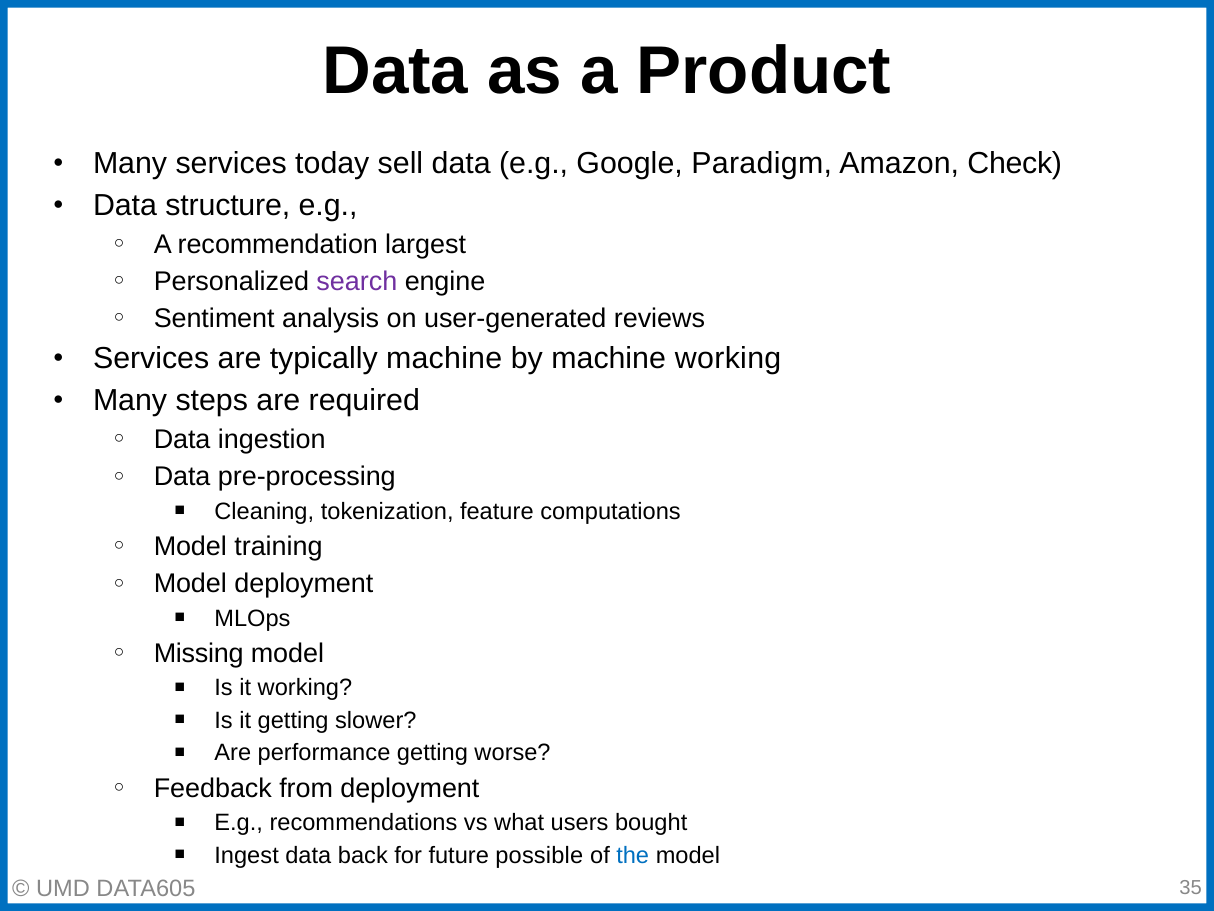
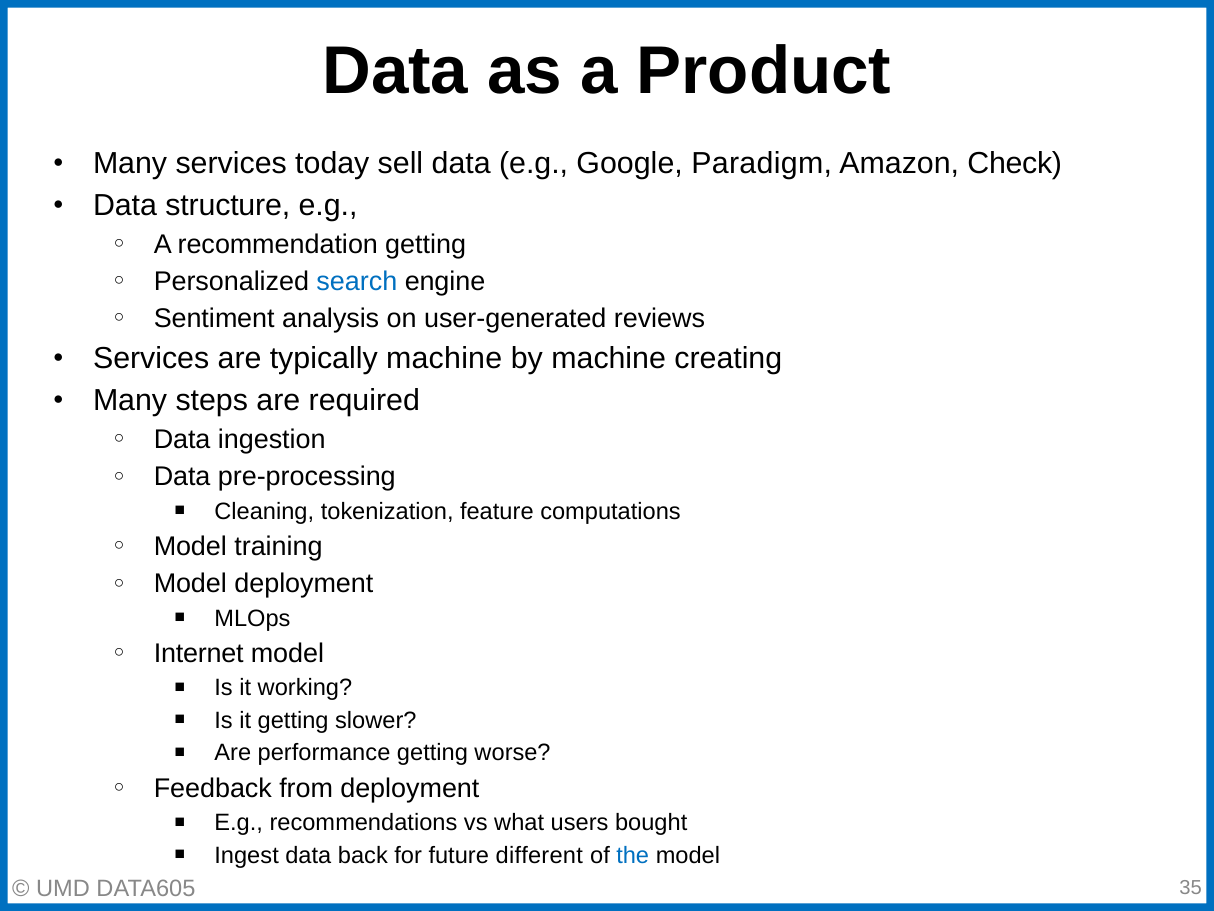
recommendation largest: largest -> getting (426, 244)
search colour: purple -> blue (357, 281)
machine working: working -> creating (728, 359)
Missing: Missing -> Internet (199, 653)
possible: possible -> different (539, 855)
